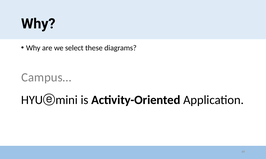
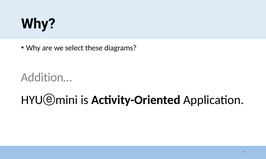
Campus…: Campus… -> Addition… (46, 77)
